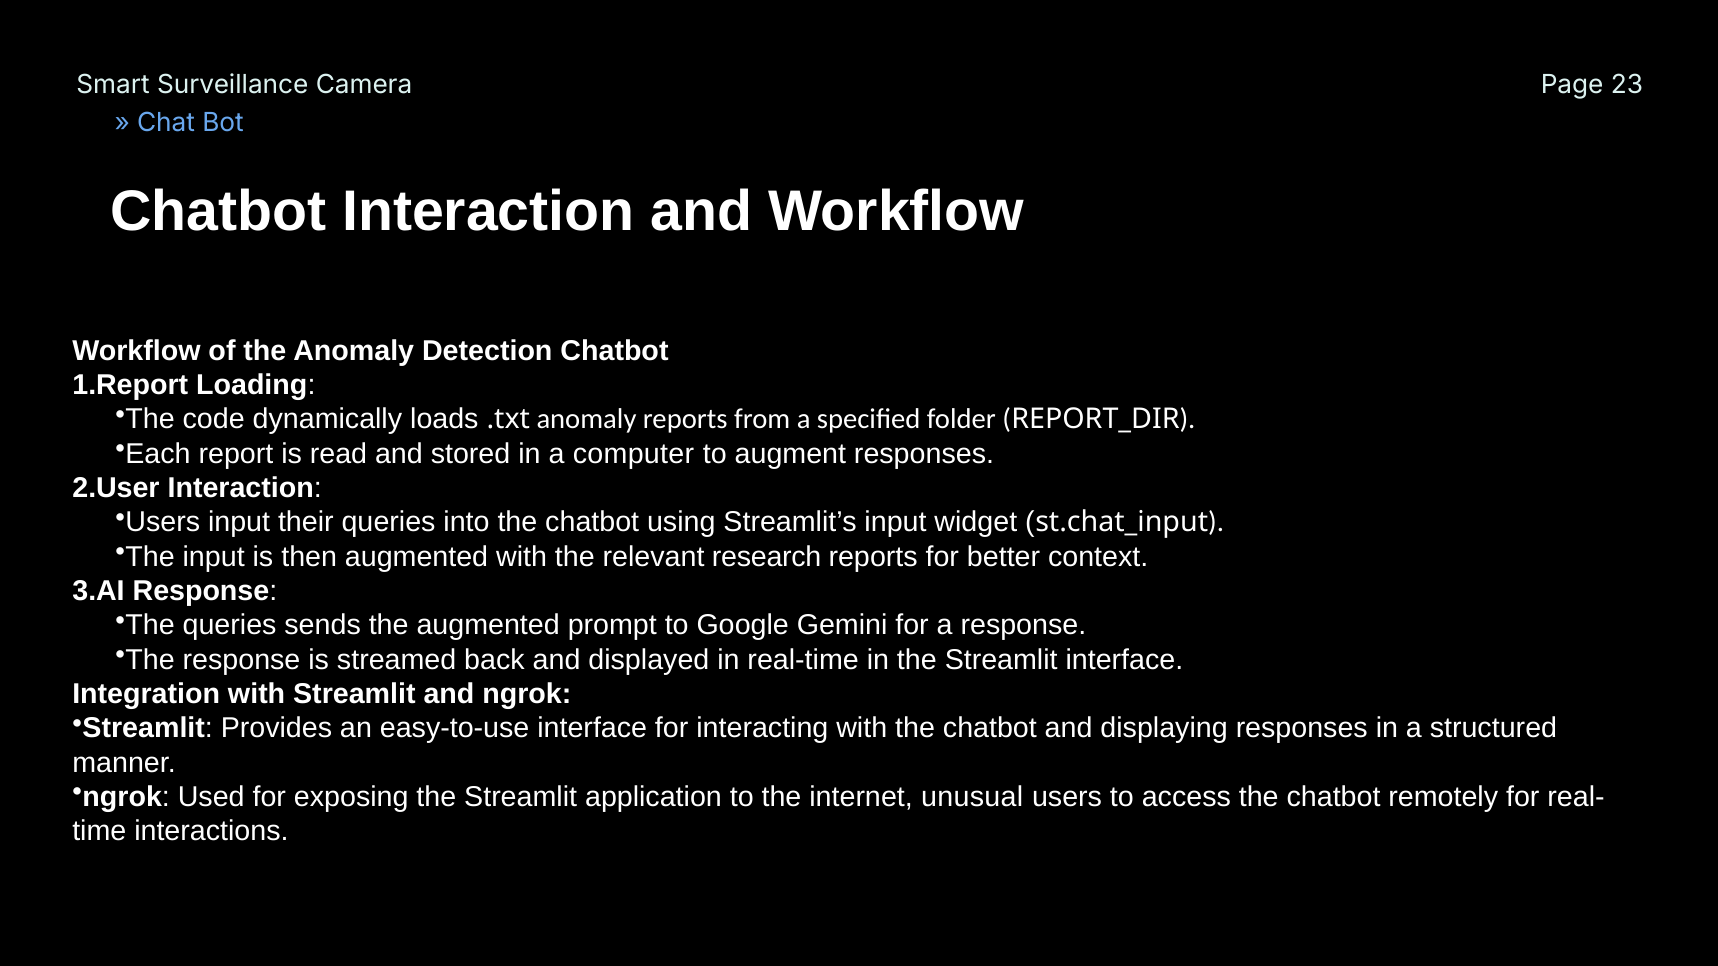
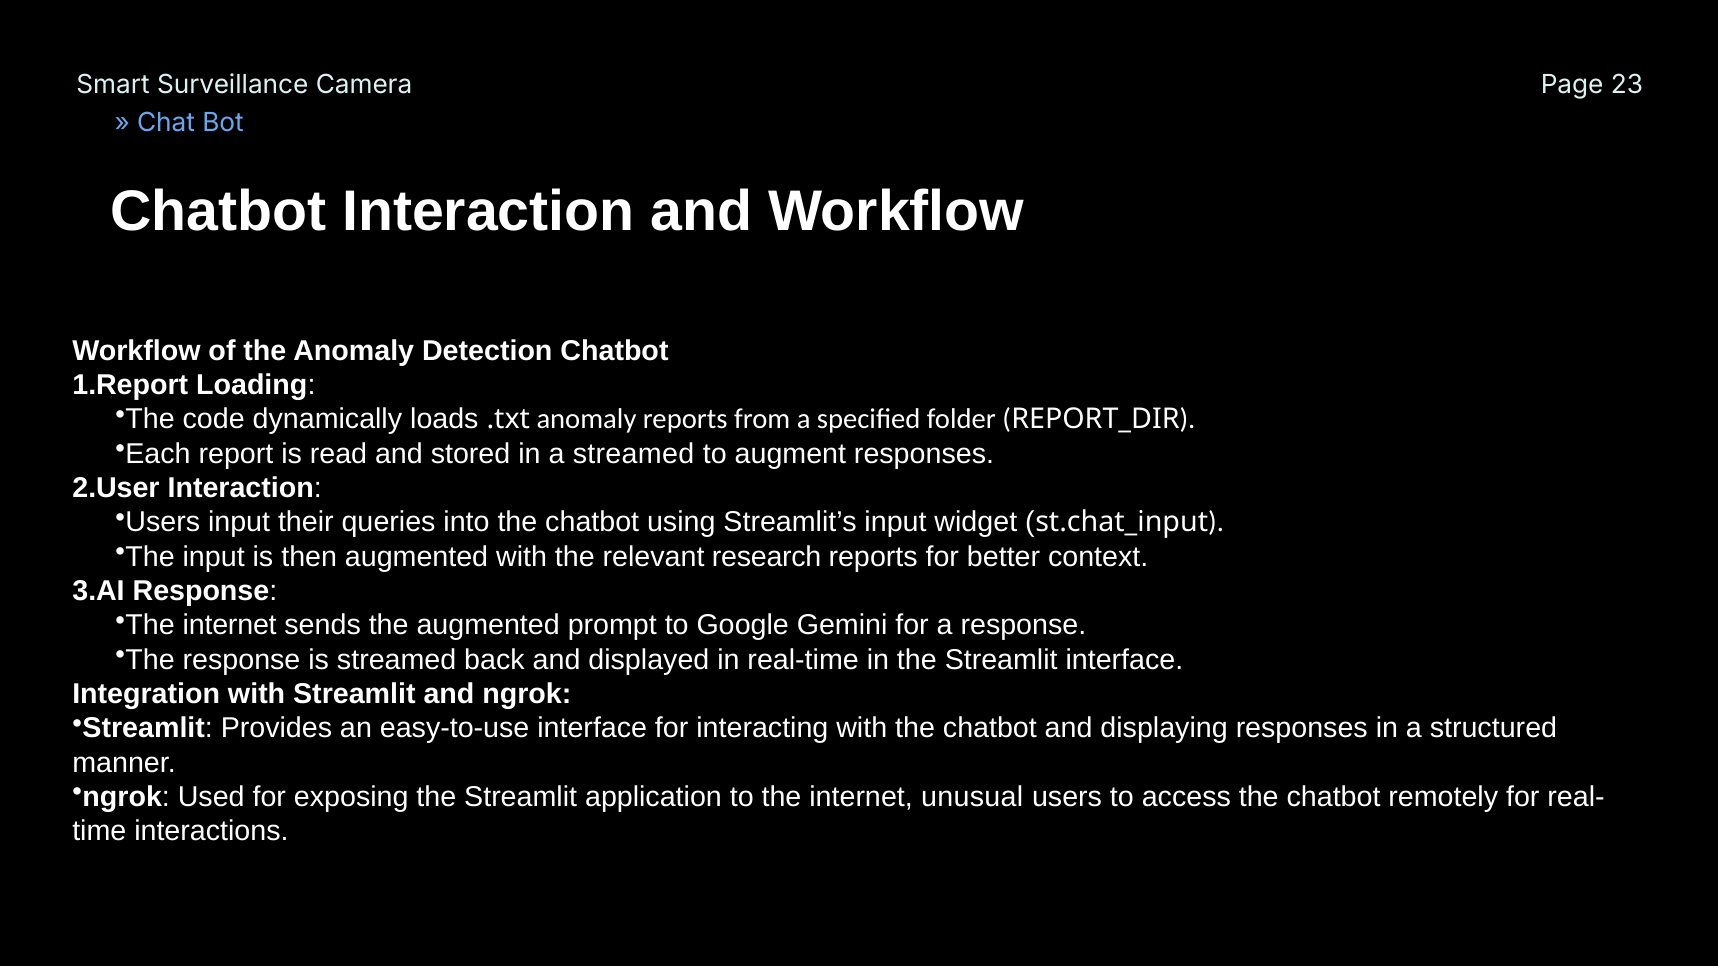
a computer: computer -> streamed (633, 454)
queries: queries -> internet (230, 626)
